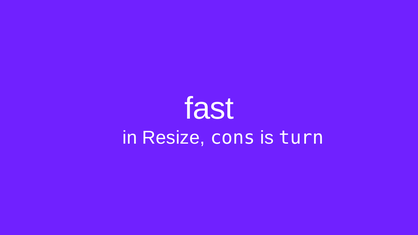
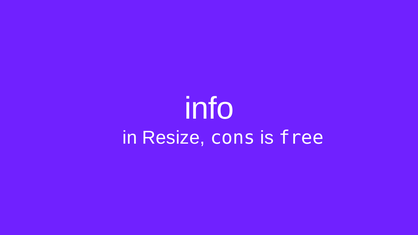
fast: fast -> info (209, 109)
turn: turn -> free (301, 138)
